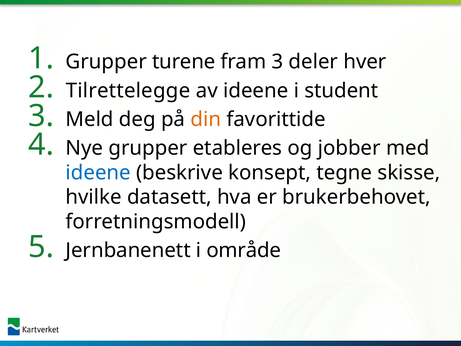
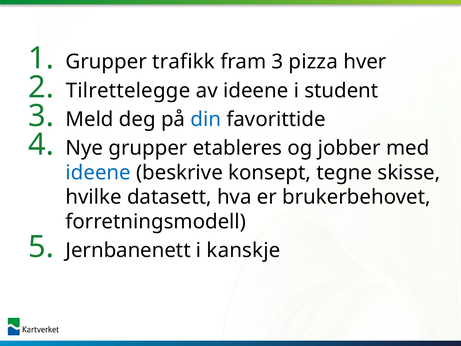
turene: turene -> trafikk (184, 62)
deler: deler -> pizza (313, 62)
din colour: orange -> blue (206, 119)
område: område -> kanskje (243, 250)
